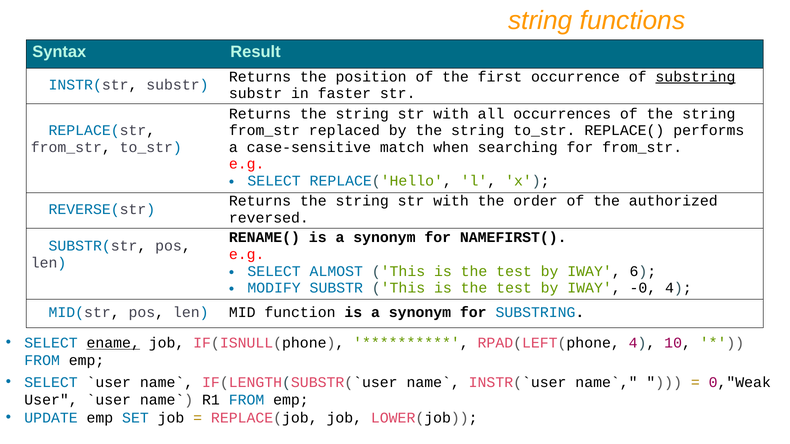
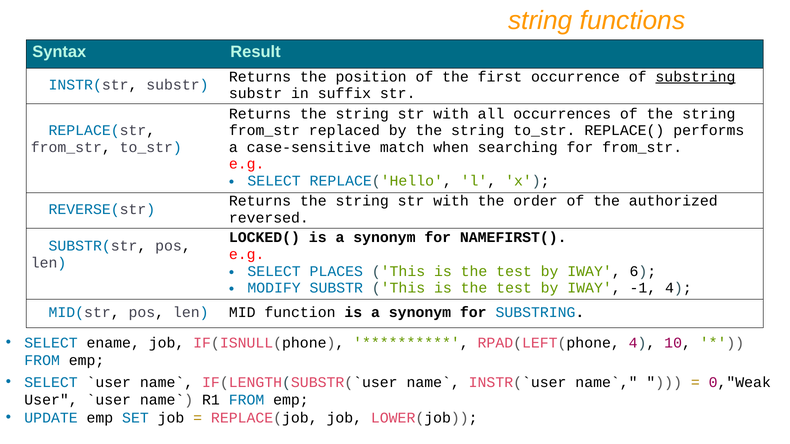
faster: faster -> suffix (344, 94)
RENAME(: RENAME( -> LOCKED( (264, 238)
ALMOST: ALMOST -> PLACES (336, 271)
-0: -0 -> -1 (643, 288)
ename underline: present -> none (113, 343)
